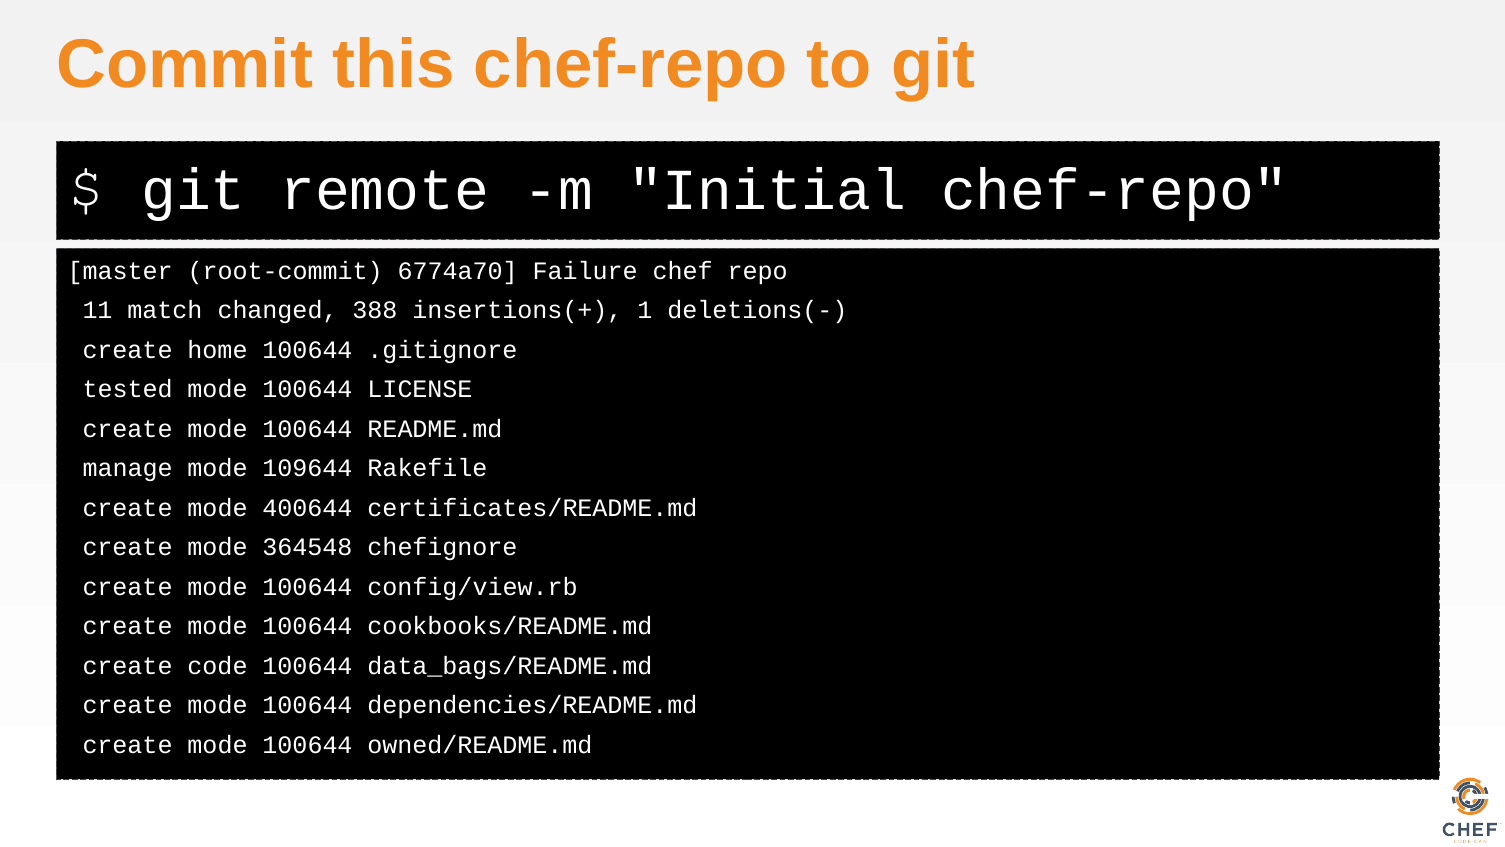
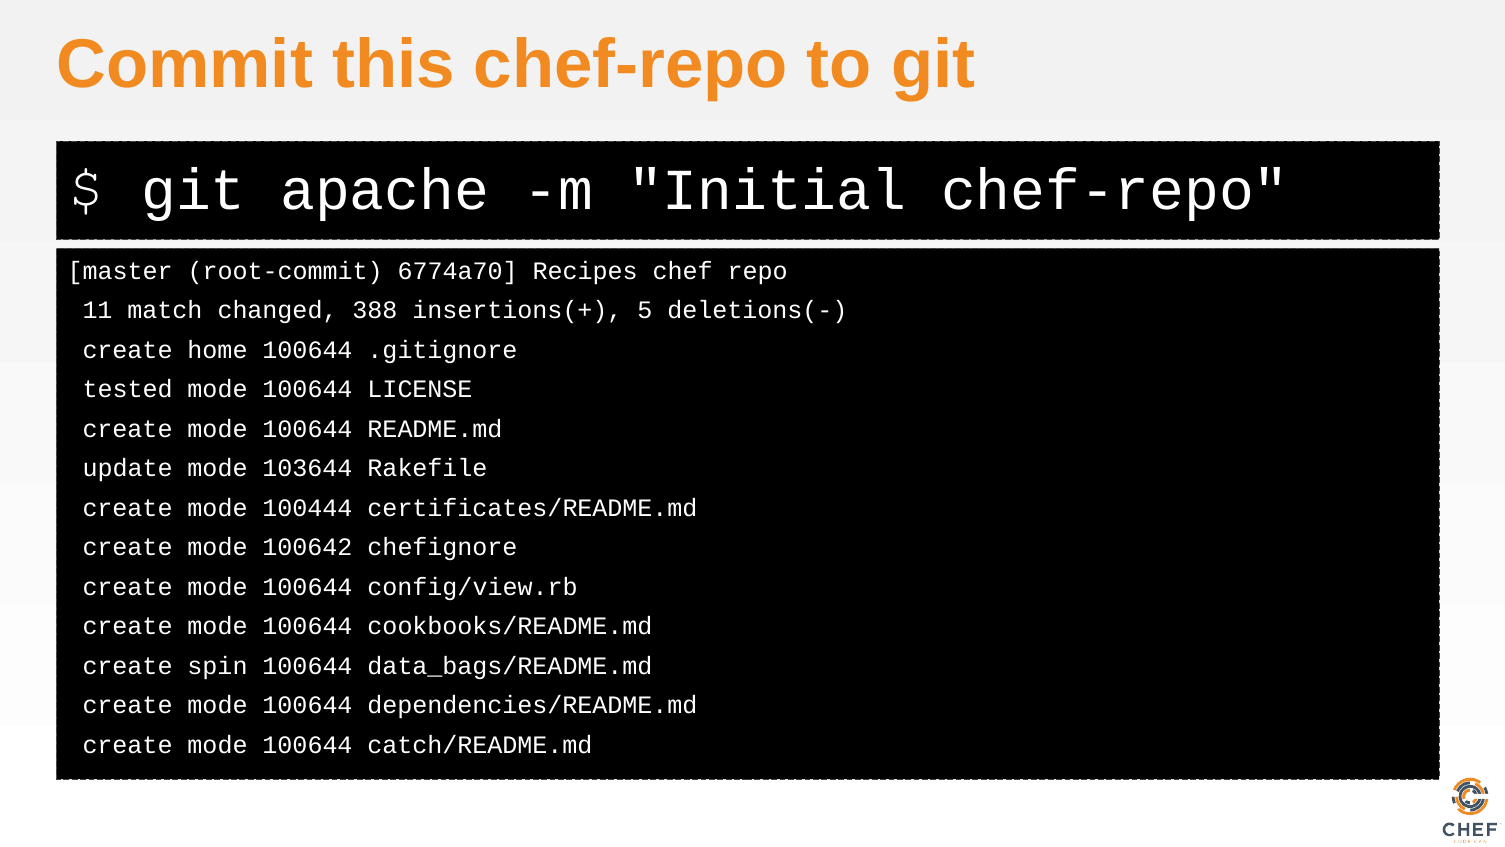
remote: remote -> apache (385, 190)
Failure: Failure -> Recipes (585, 271)
1: 1 -> 5 (645, 310)
manage: manage -> update (128, 468)
109644: 109644 -> 103644 (307, 468)
400644: 400644 -> 100444 (307, 508)
364548: 364548 -> 100642 (307, 547)
code: code -> spin (217, 666)
owned/README.md: owned/README.md -> catch/README.md (480, 745)
